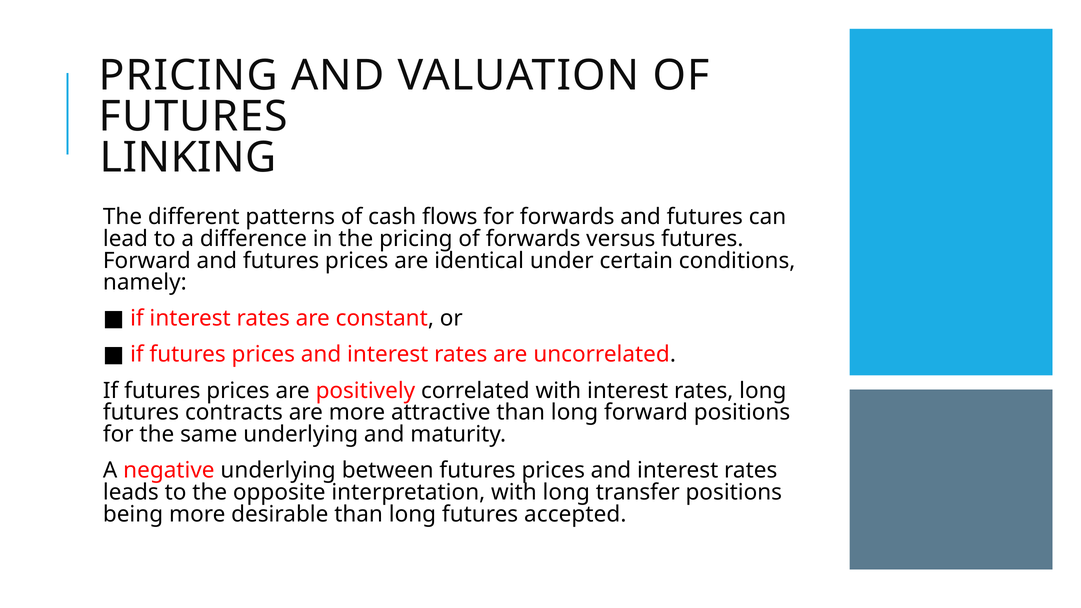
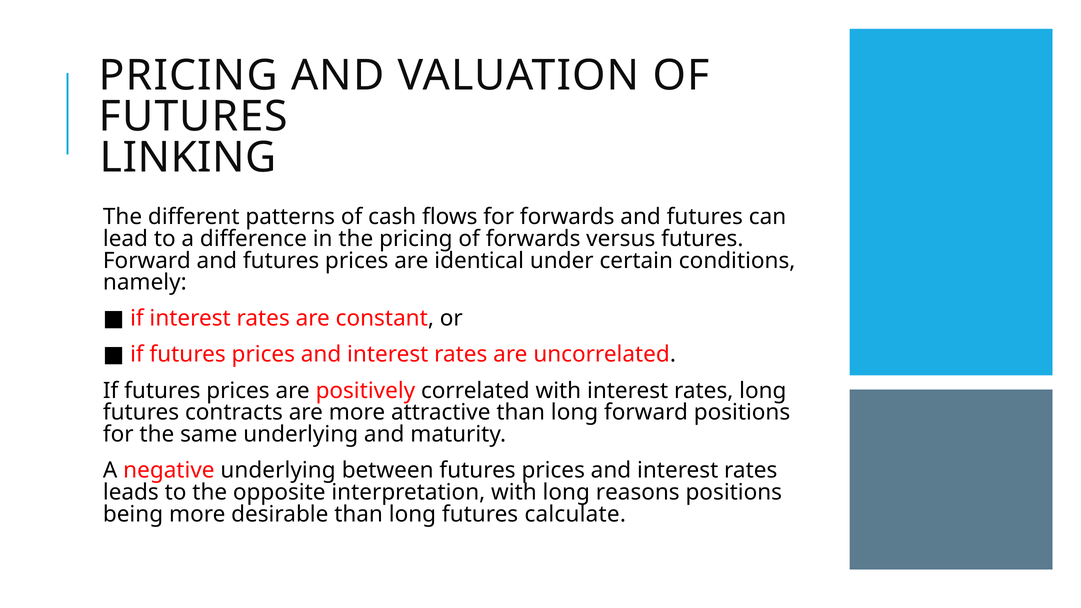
transfer: transfer -> reasons (638, 492)
accepted: accepted -> calculate (575, 514)
